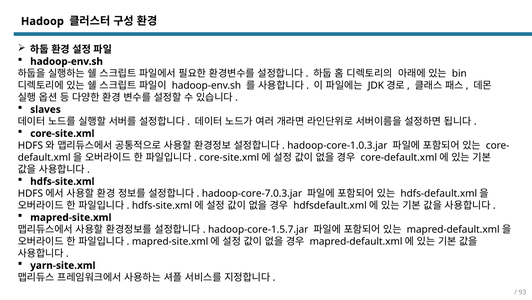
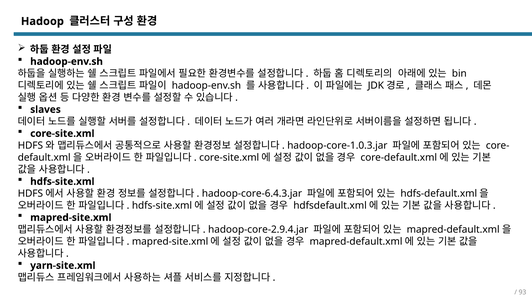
hadoop-core-7.0.3.jar: hadoop-core-7.0.3.jar -> hadoop-core-6.4.3.jar (252, 193)
hadoop-core-1.5.7.jar: hadoop-core-1.5.7.jar -> hadoop-core-2.9.4.jar (258, 229)
